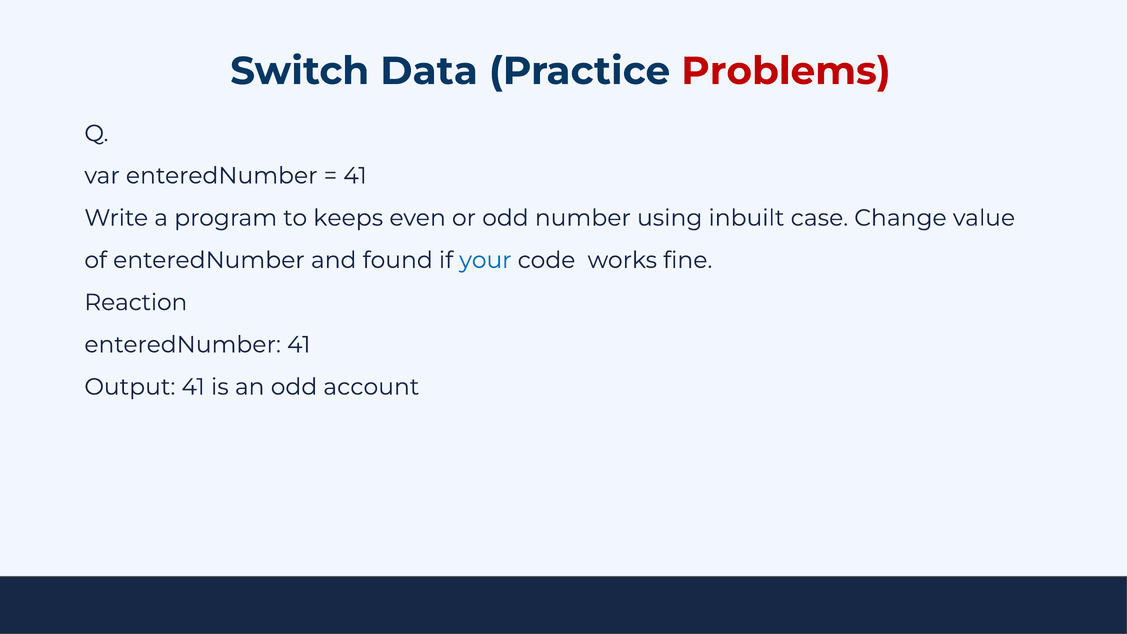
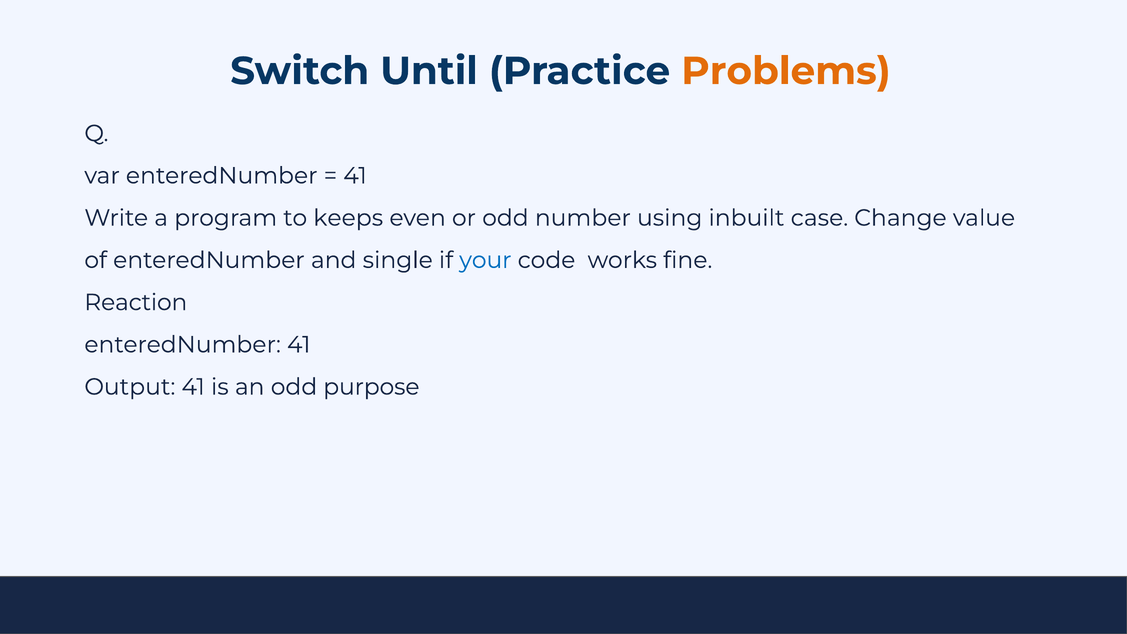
Data: Data -> Until (429, 71)
Problems colour: red -> orange (786, 71)
found: found -> single (398, 260)
account: account -> purpose (371, 387)
